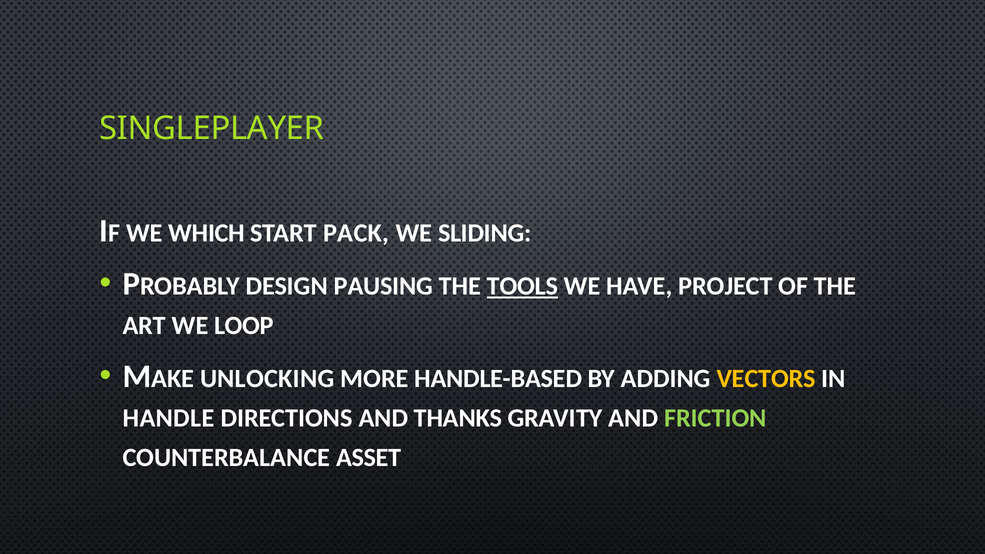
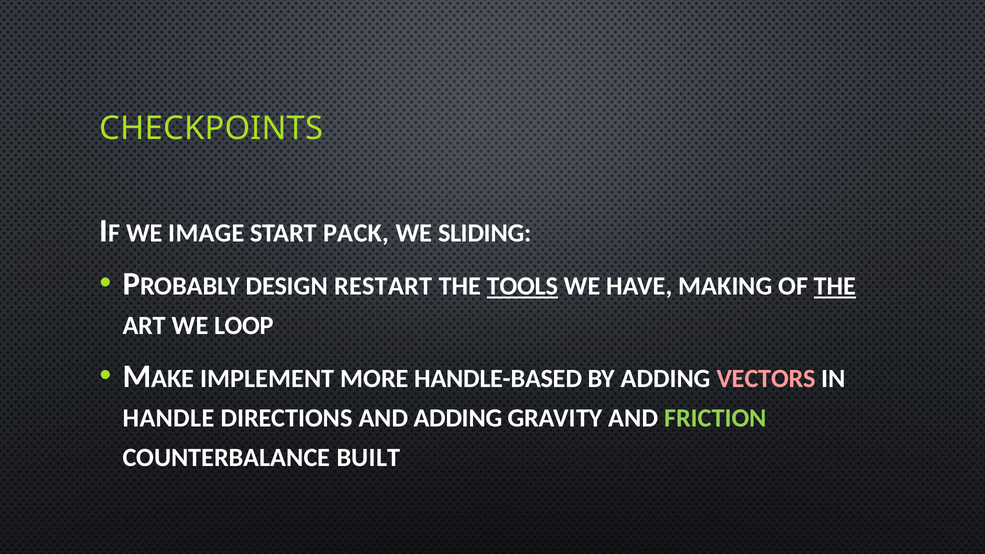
SINGLEPLAYER: SINGLEPLAYER -> CHECKPOINTS (211, 128)
WHICH: WHICH -> IMAGE (206, 233)
PAUSING: PAUSING -> RESTART (383, 286)
PROJECT: PROJECT -> MAKING (725, 286)
THE underline: none -> present (835, 286)
UNLOCKING: UNLOCKING -> IMPLEMENT (267, 379)
VECTORS colour: yellow -> pink (766, 379)
AND THANKS: THANKS -> ADDING (458, 418)
ASSET: ASSET -> BUILT (368, 457)
